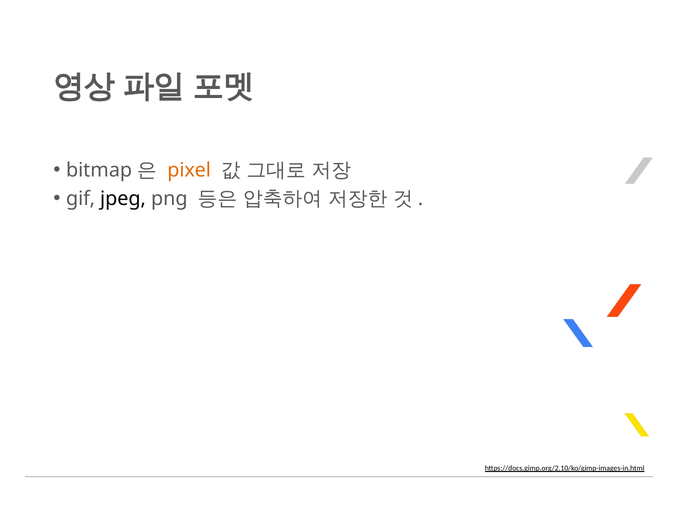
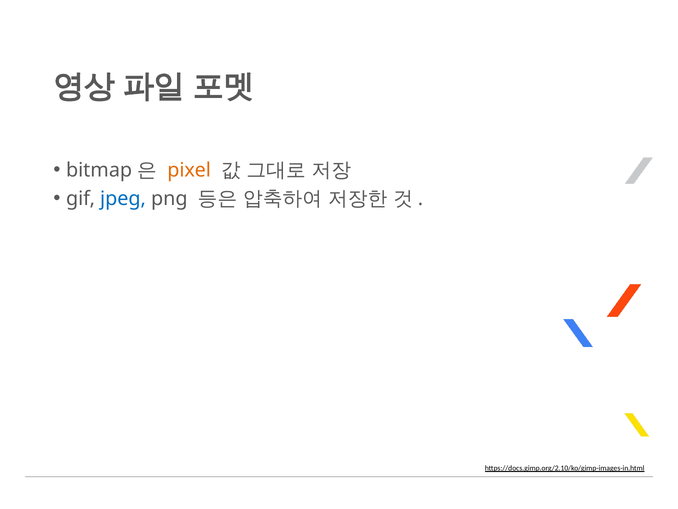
jpeg colour: black -> blue (123, 198)
